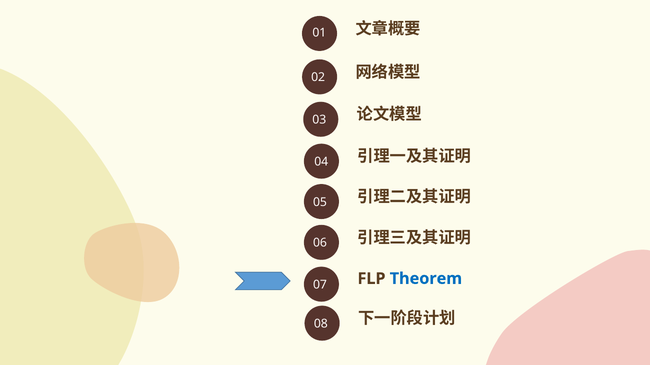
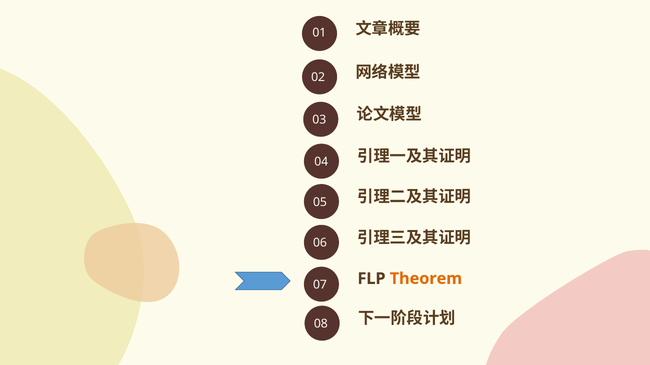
Theorem colour: blue -> orange (426, 279)
